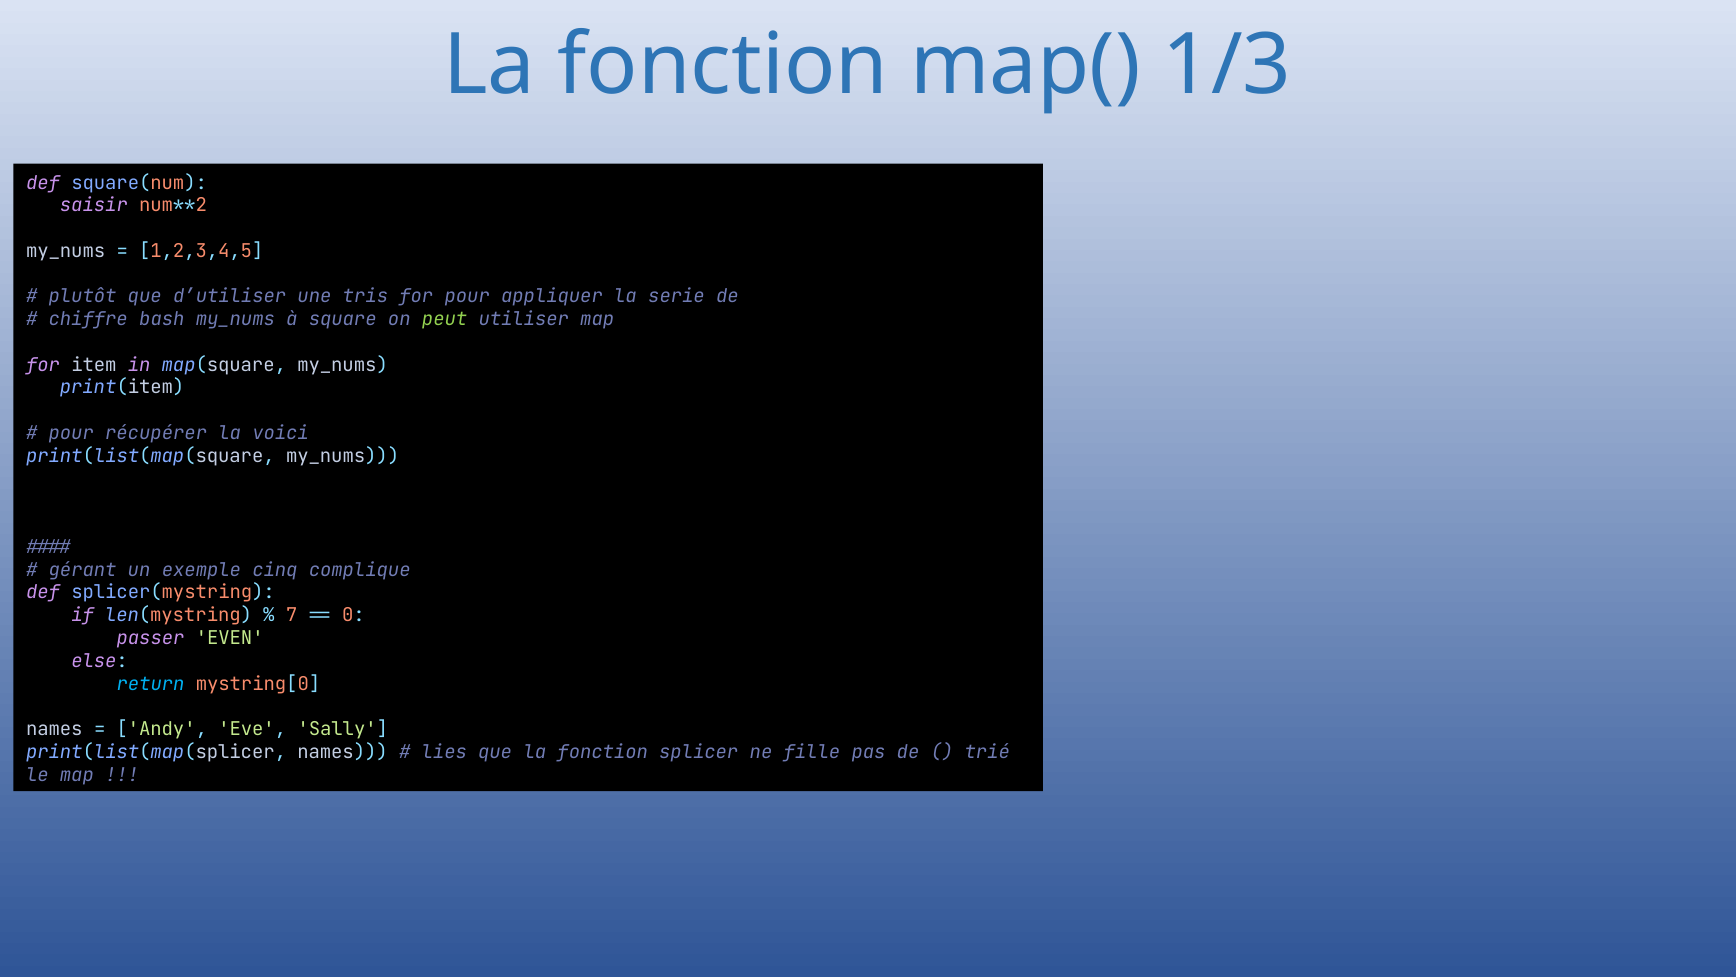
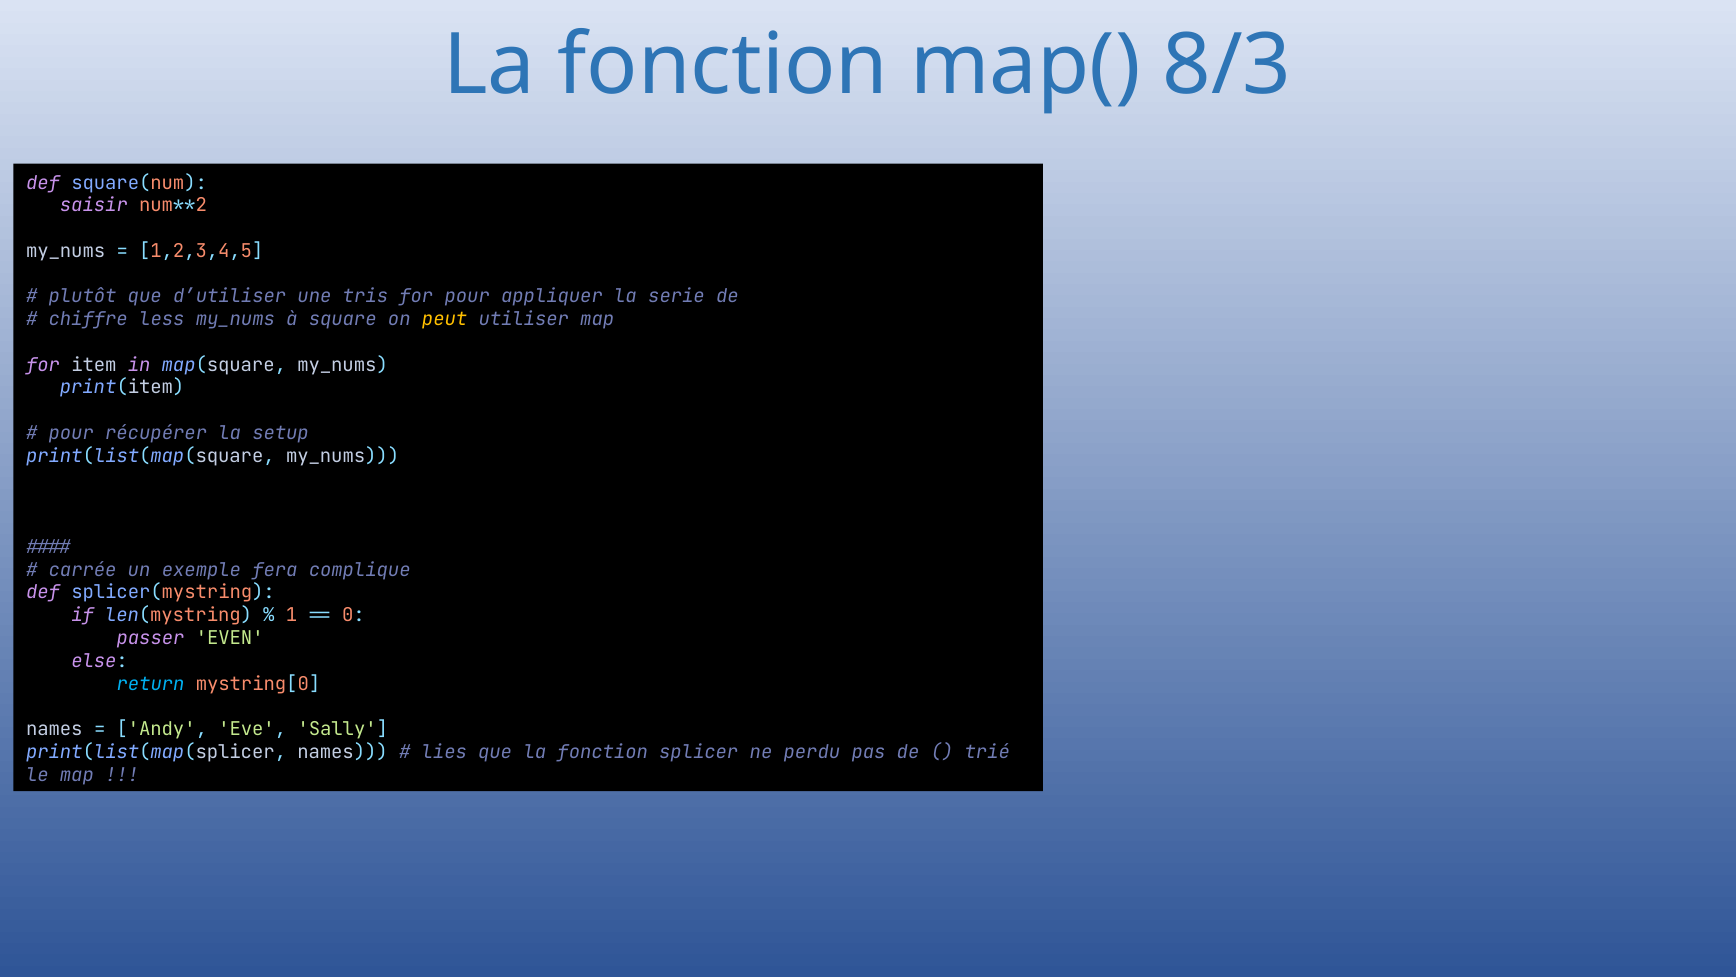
1/3: 1/3 -> 8/3 (1227, 65)
bash: bash -> less (162, 319)
peut colour: light green -> yellow (445, 319)
voici: voici -> setup (281, 433)
gérant: gérant -> carrée (83, 570)
cinq: cinq -> fera (275, 570)
7: 7 -> 1 (292, 615)
fille: fille -> perdu (812, 752)
